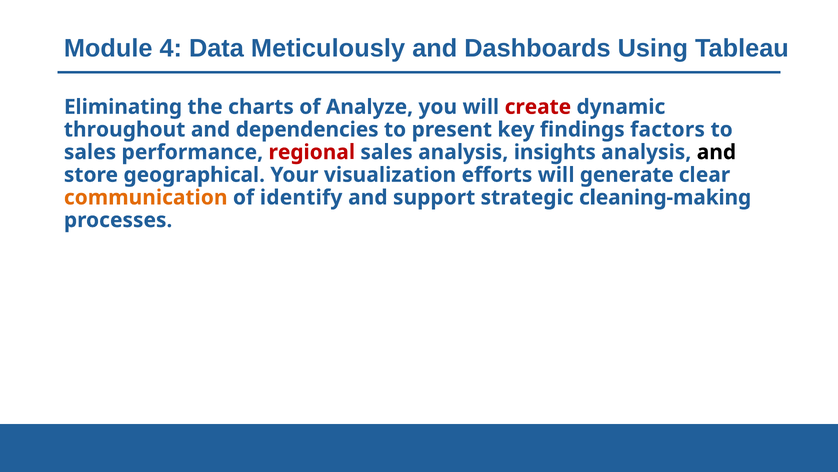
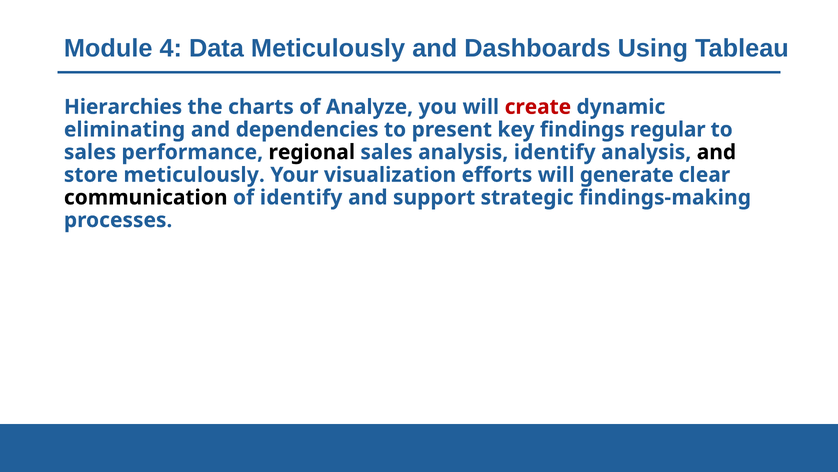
Eliminating: Eliminating -> Hierarchies (123, 107)
throughout: throughout -> eliminating (125, 129)
factors: factors -> regular (668, 129)
regional colour: red -> black (312, 152)
analysis insights: insights -> identify (555, 152)
store geographical: geographical -> meticulously (194, 175)
communication colour: orange -> black (146, 197)
cleaning-making: cleaning-making -> findings-making (665, 197)
